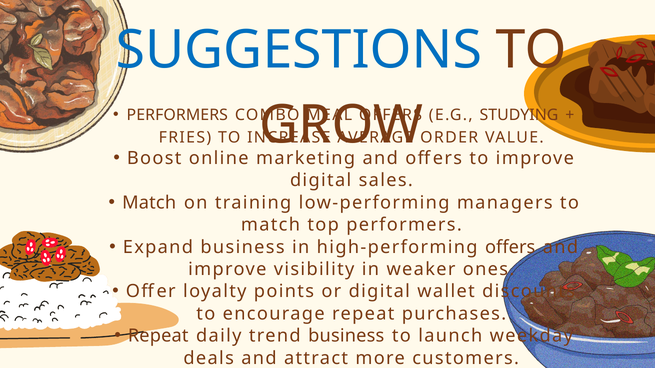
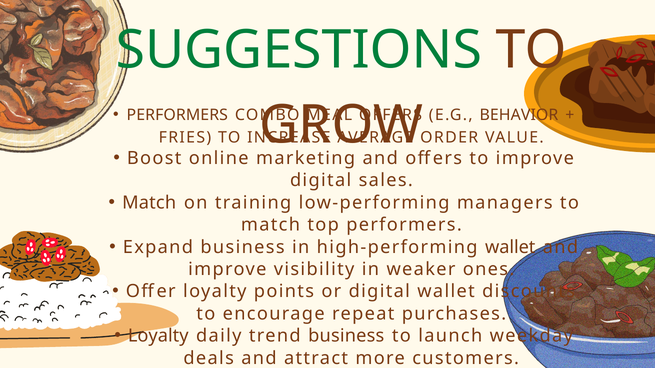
SUGGESTIONS colour: blue -> green (299, 50)
STUDYING: STUDYING -> BEHAVIOR (519, 115)
high-performing offers: offers -> wallet (510, 247)
Repeat: Repeat -> Loyalty (158, 336)
